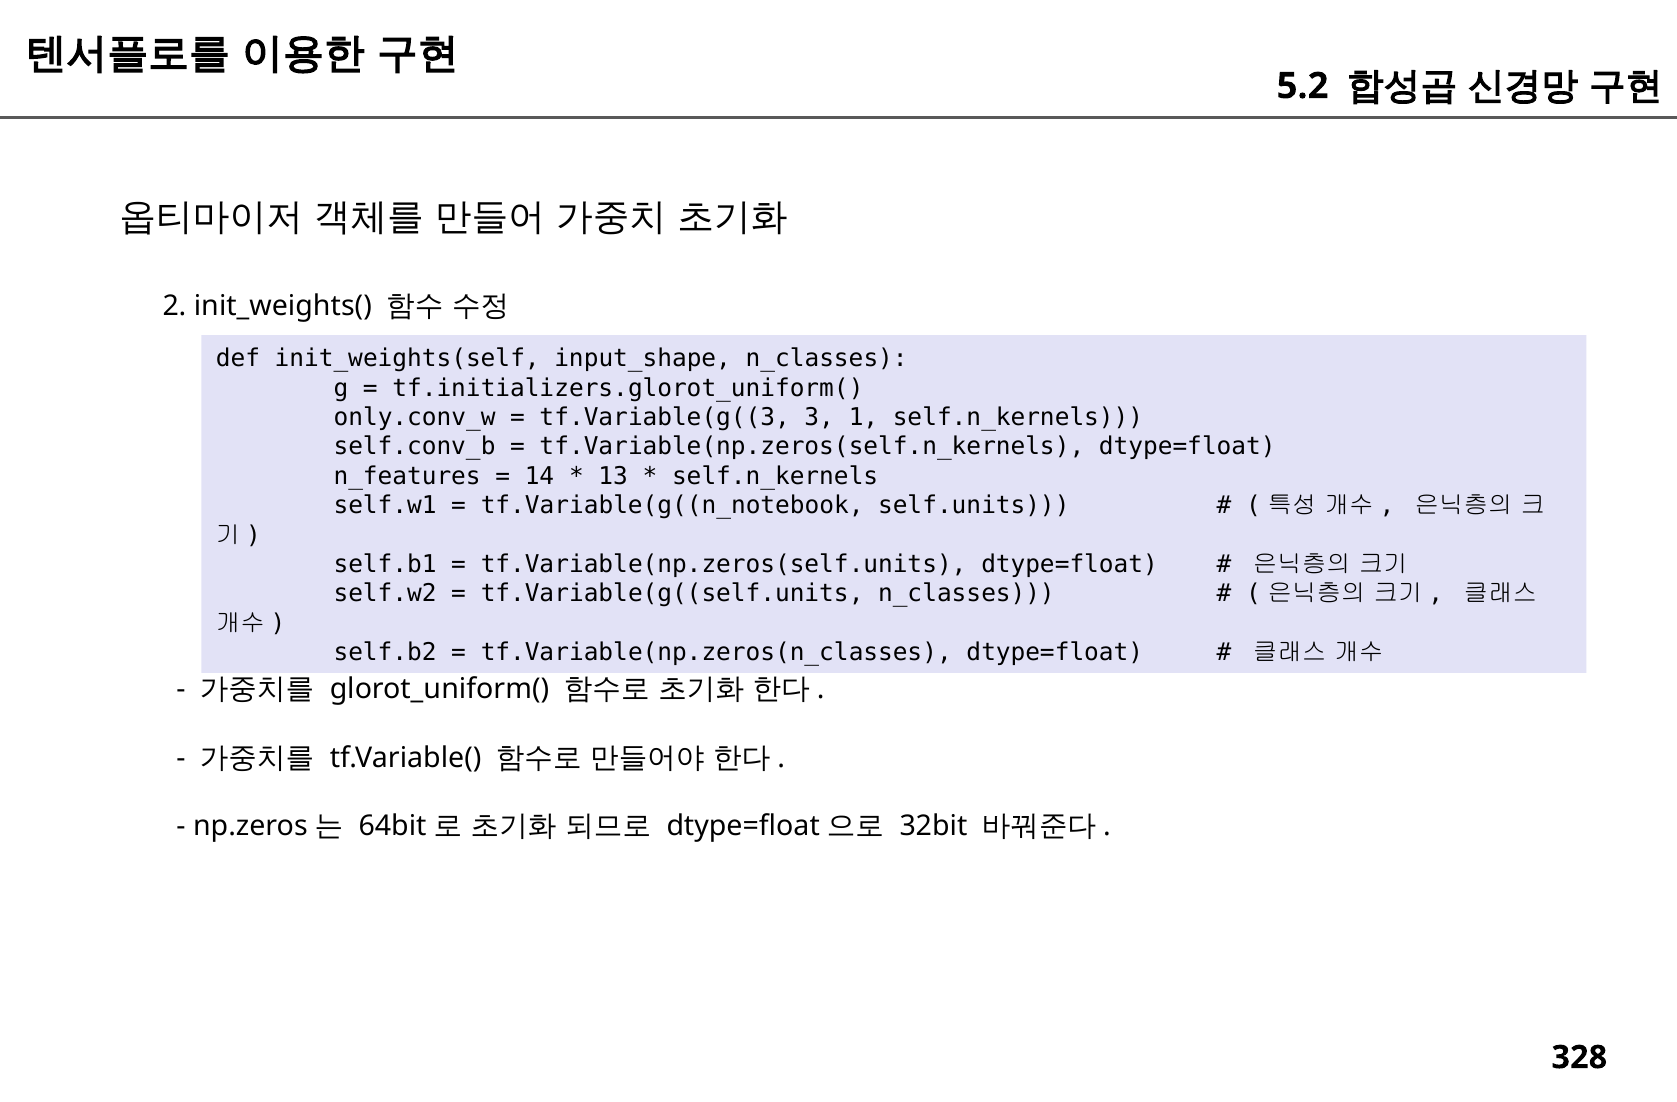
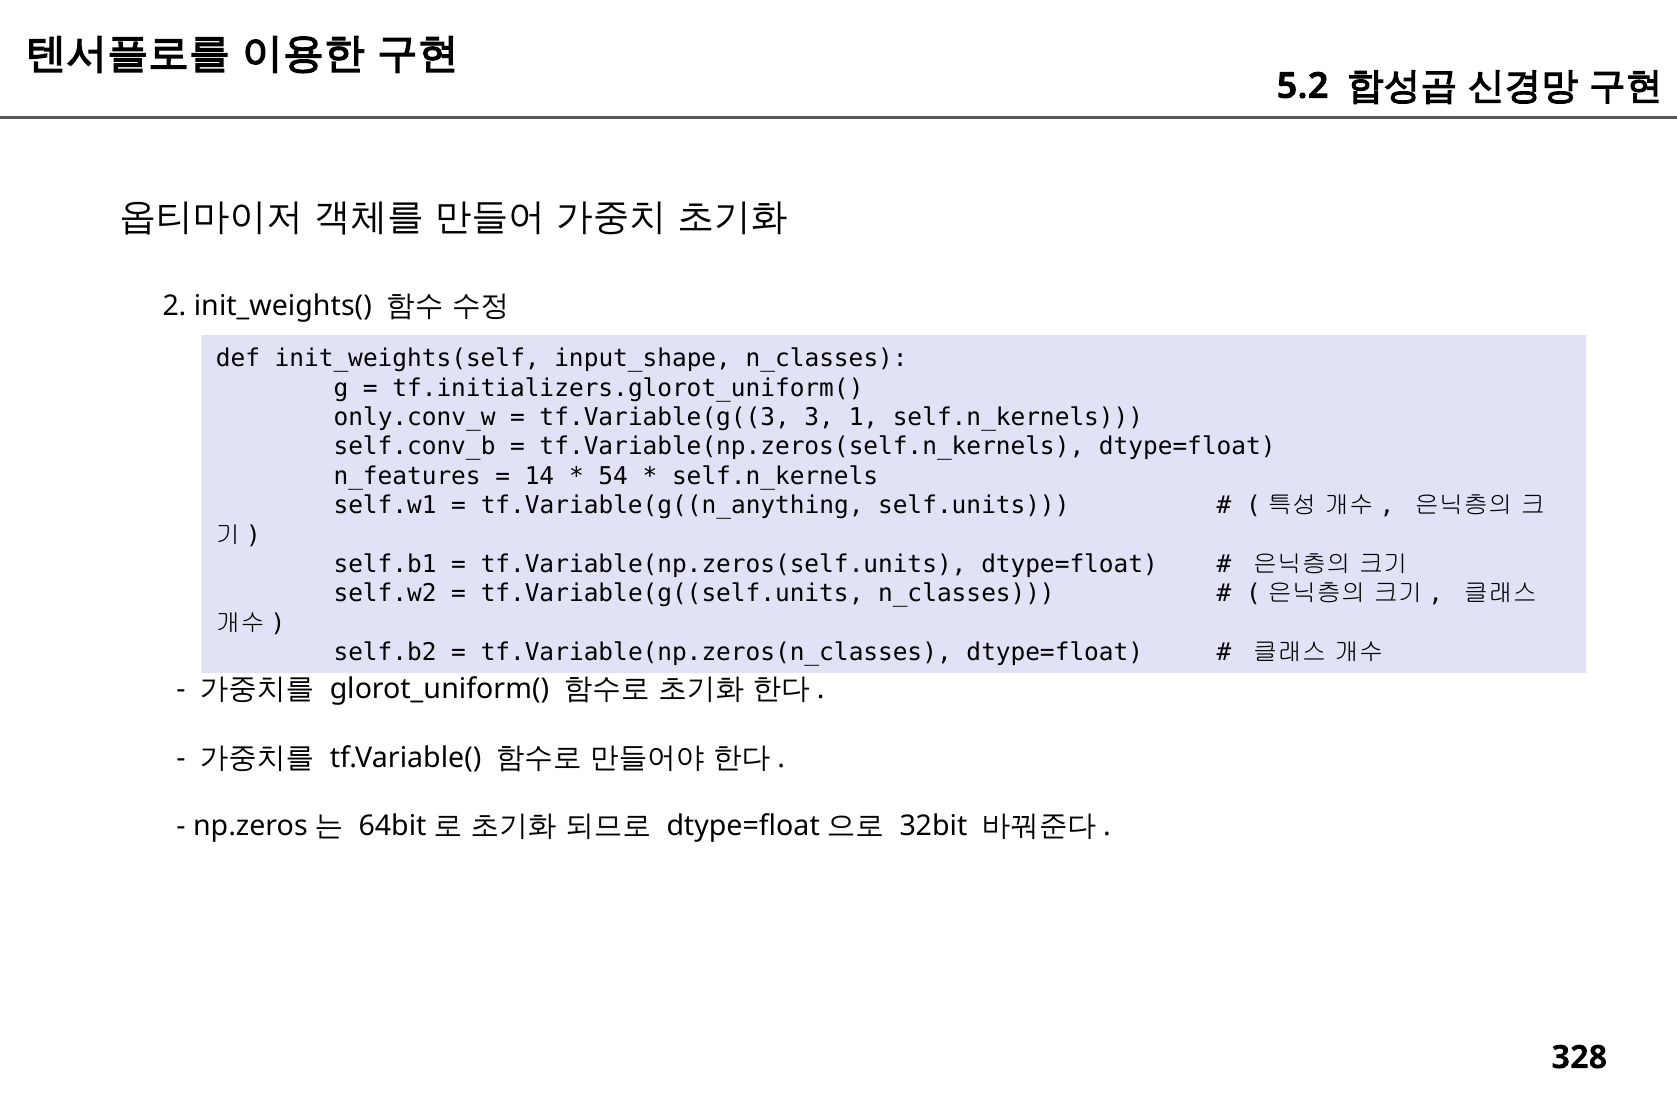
13: 13 -> 54 (613, 476)
tf.Variable(g((n_notebook: tf.Variable(g((n_notebook -> tf.Variable(g((n_anything (672, 505)
